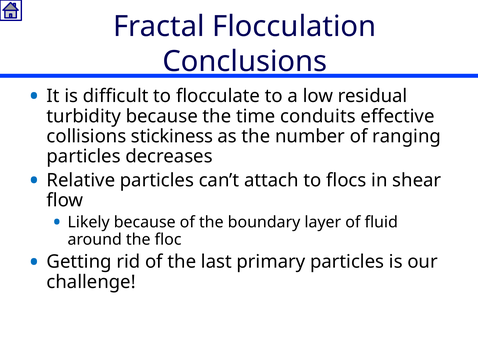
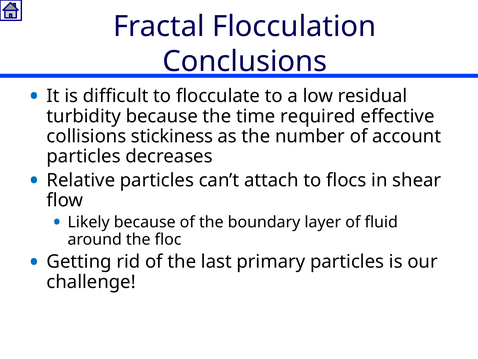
conduits: conduits -> required (318, 116)
ranging: ranging -> account (407, 136)
